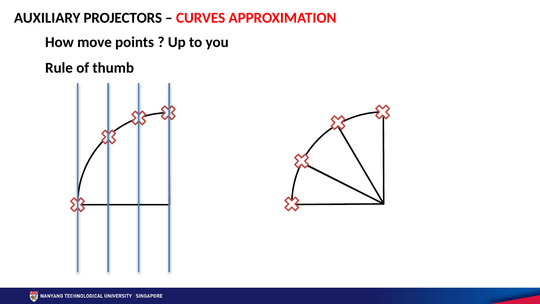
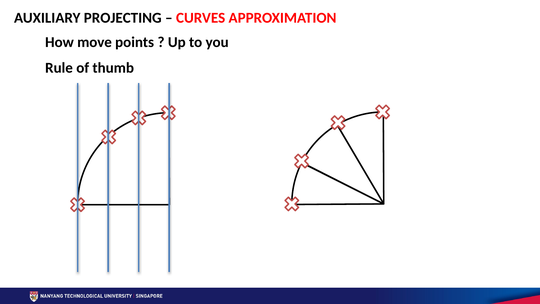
PROJECTORS: PROJECTORS -> PROJECTING (123, 18)
